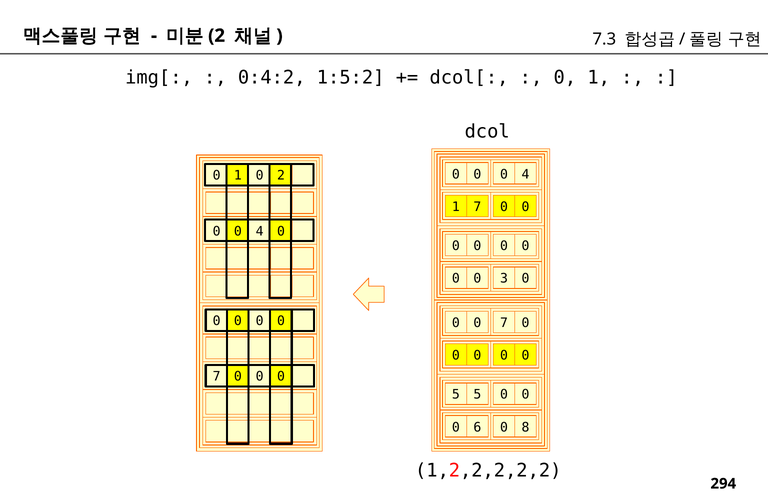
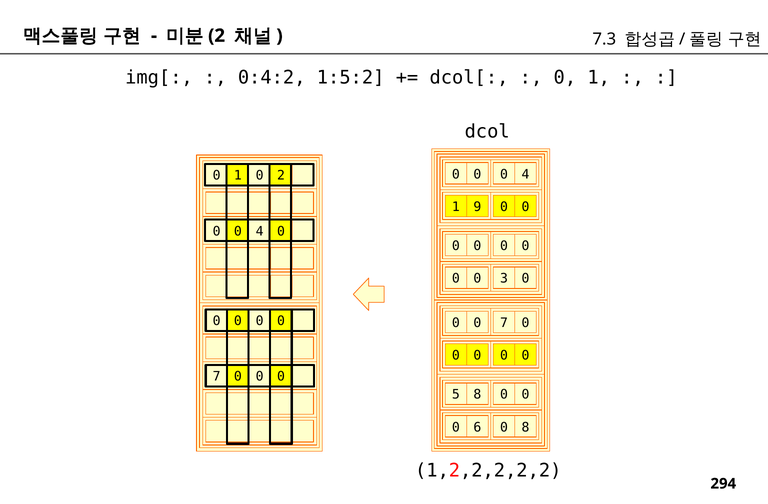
1 7: 7 -> 9 (477, 207)
5 5: 5 -> 8 (477, 395)
